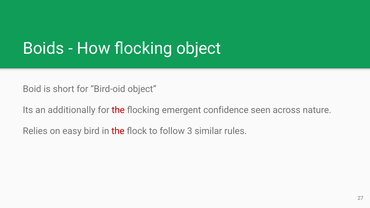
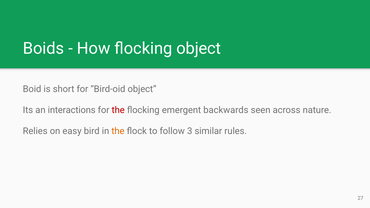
additionally: additionally -> interactions (72, 110)
confidence: confidence -> backwards (226, 110)
the colour: red -> orange (118, 131)
